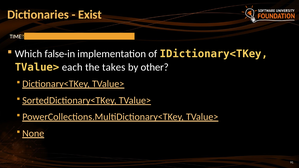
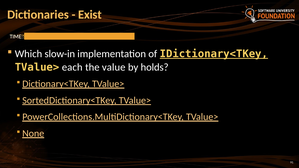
false-in: false-in -> slow-in (60, 54)
IDictionary<TKey underline: none -> present (214, 54)
takes: takes -> value (114, 67)
other: other -> holds (155, 67)
